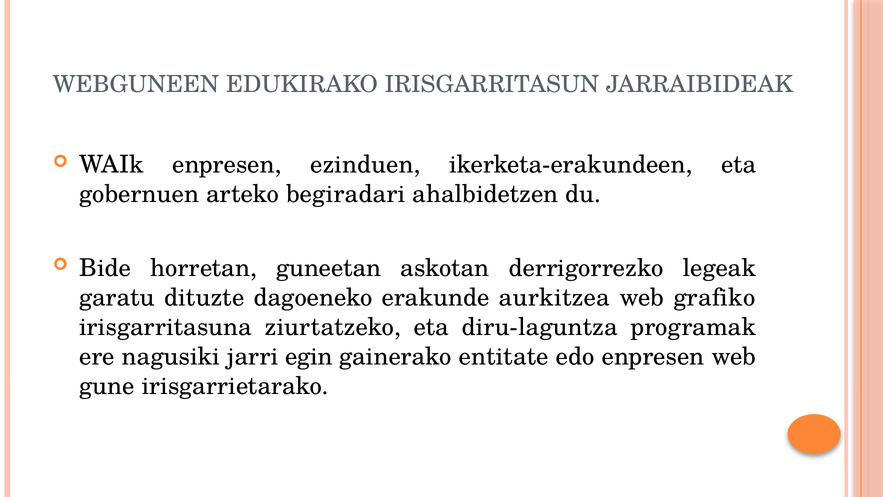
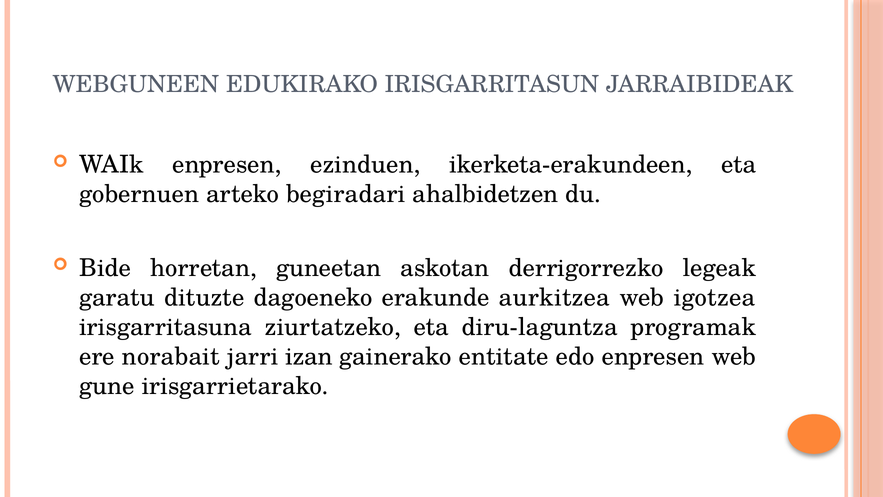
grafiko: grafiko -> igotzea (715, 297)
nagusiki: nagusiki -> norabait (171, 356)
egin: egin -> izan (309, 356)
